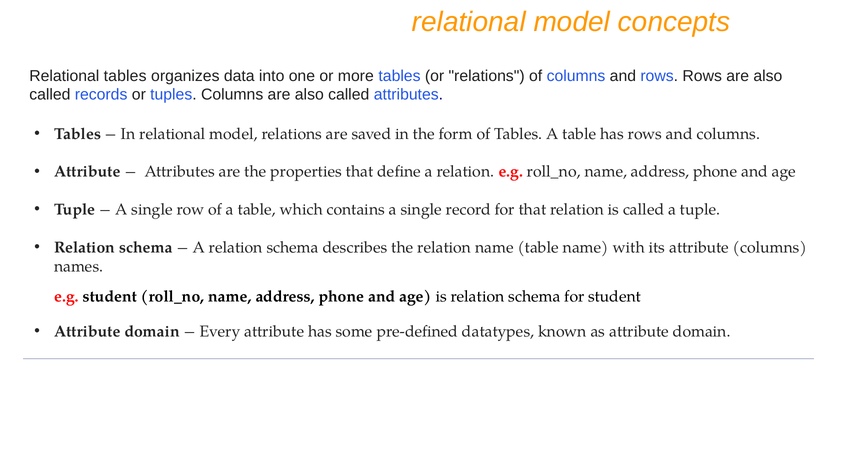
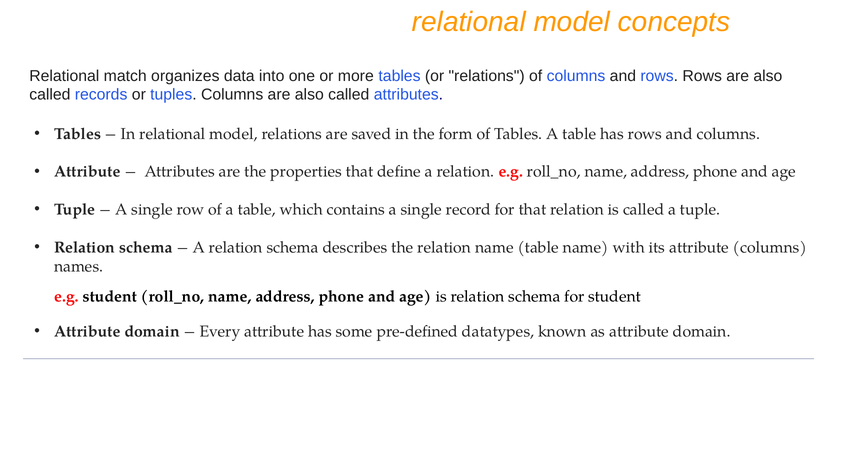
Relational tables: tables -> match (125, 76)
